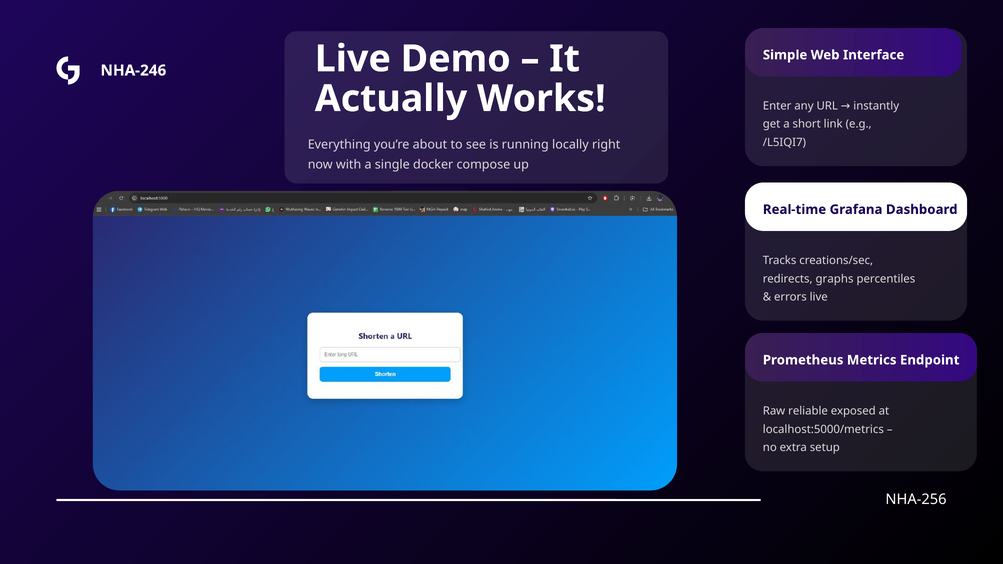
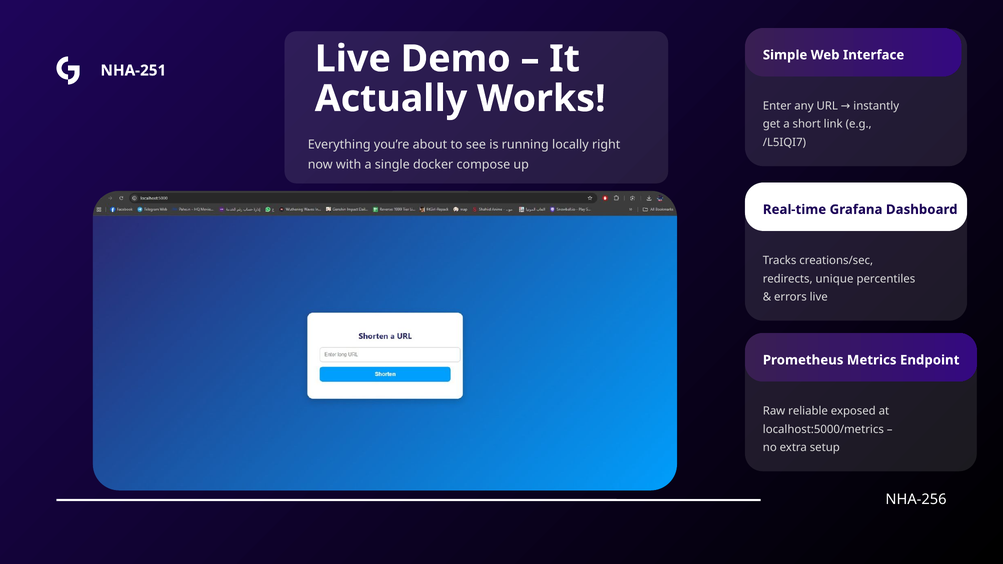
NHA-246: NHA-246 -> NHA-251 (133, 71)
graphs: graphs -> unique (835, 279)
